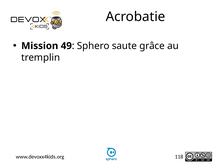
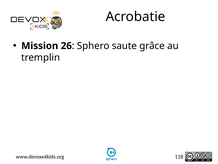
49: 49 -> 26 (66, 46)
